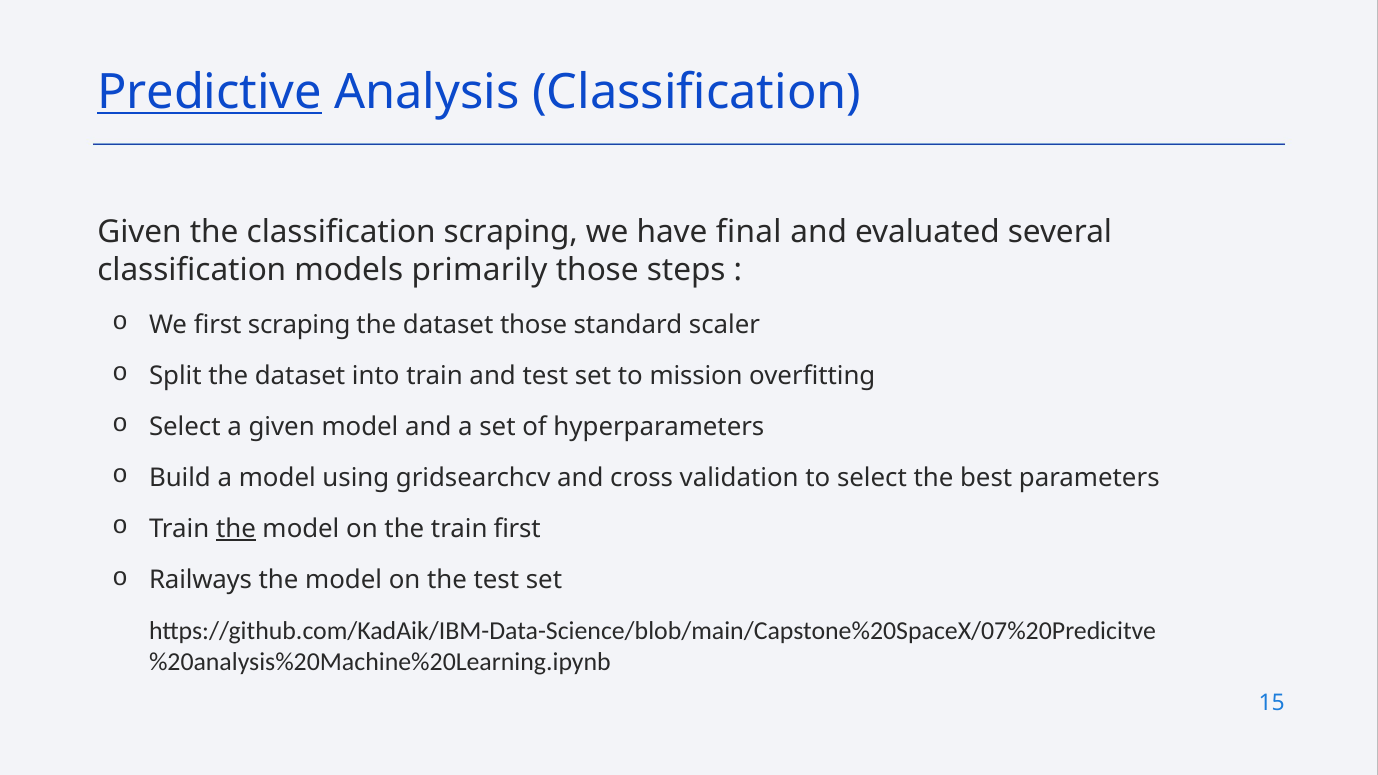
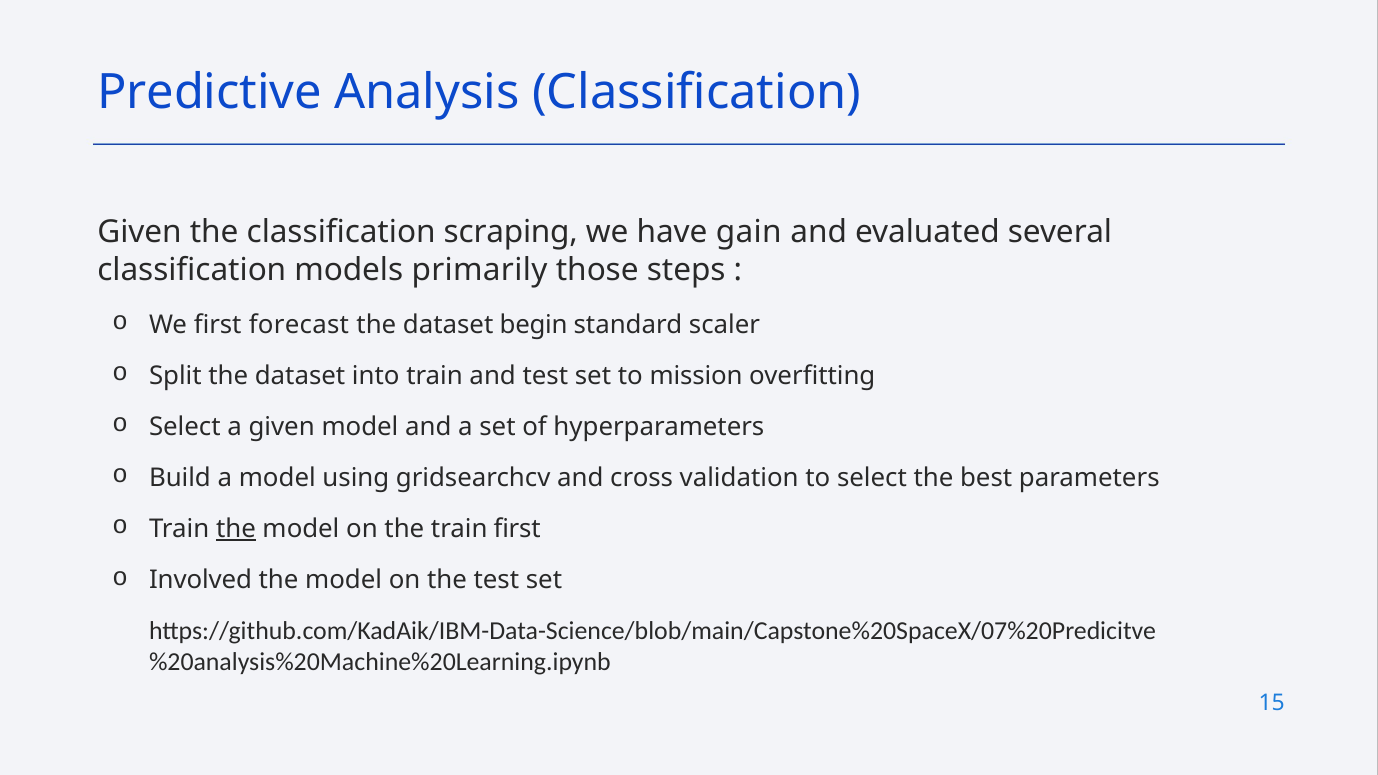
Predictive underline: present -> none (210, 92)
final: final -> gain (749, 233)
first scraping: scraping -> forecast (299, 325)
dataset those: those -> begin (534, 325)
Railways: Railways -> Involved (201, 580)
